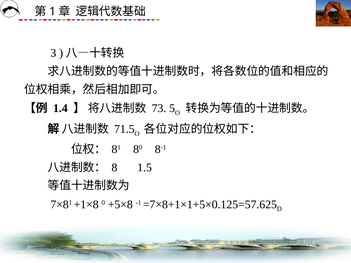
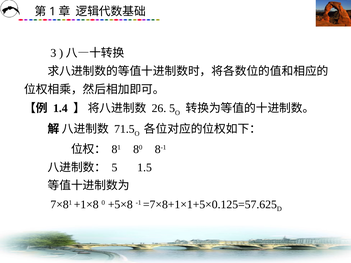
73: 73 -> 26 (159, 108)
8: 8 -> 5 (114, 168)
